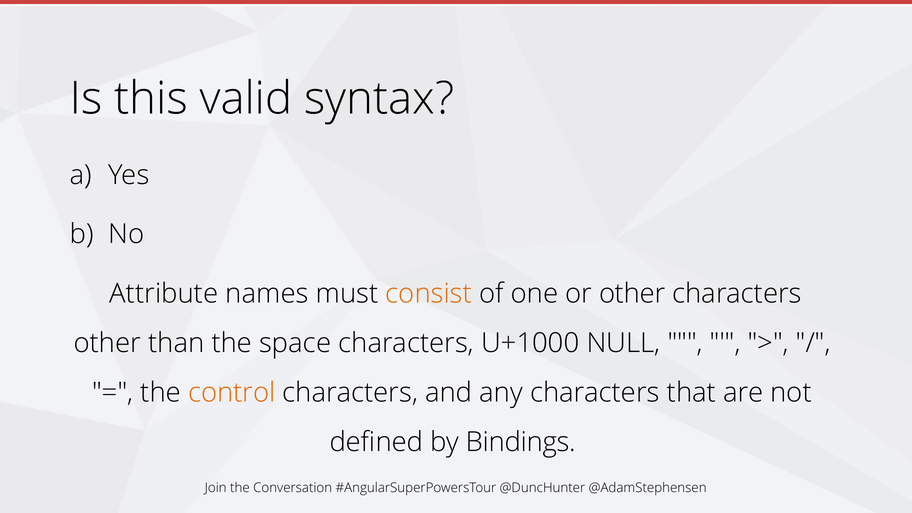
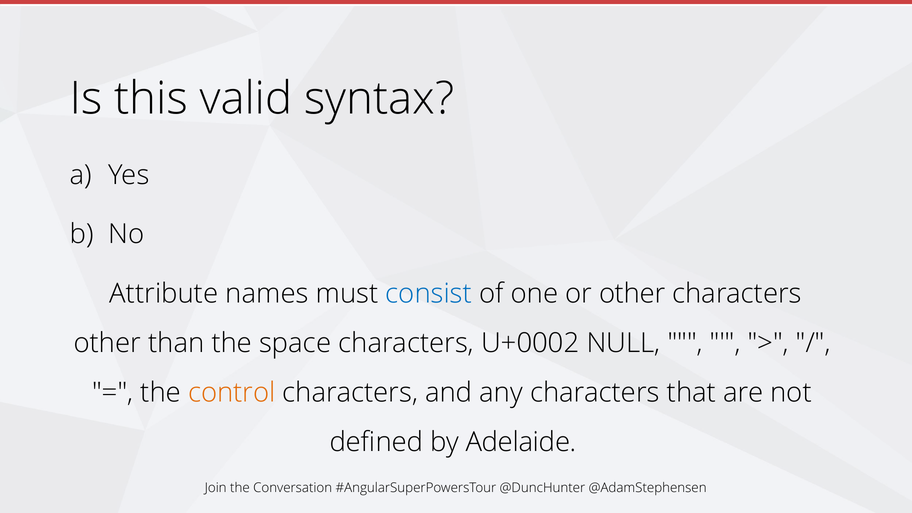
consist colour: orange -> blue (429, 294)
U+1000: U+1000 -> U+0002 (530, 343)
Bindings: Bindings -> Adelaide (521, 442)
